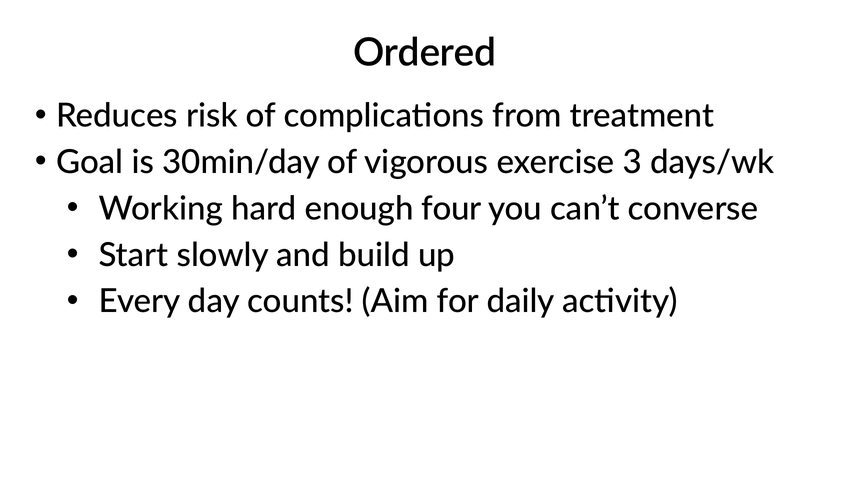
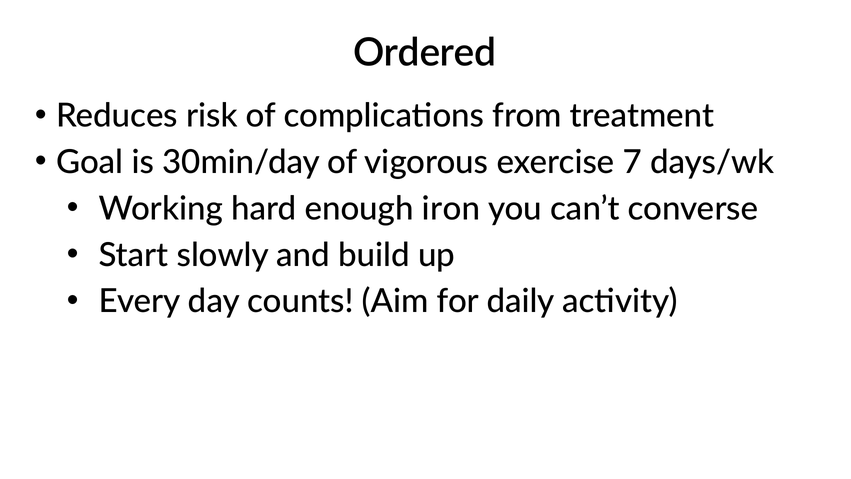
3: 3 -> 7 (632, 162)
four: four -> iron (451, 209)
